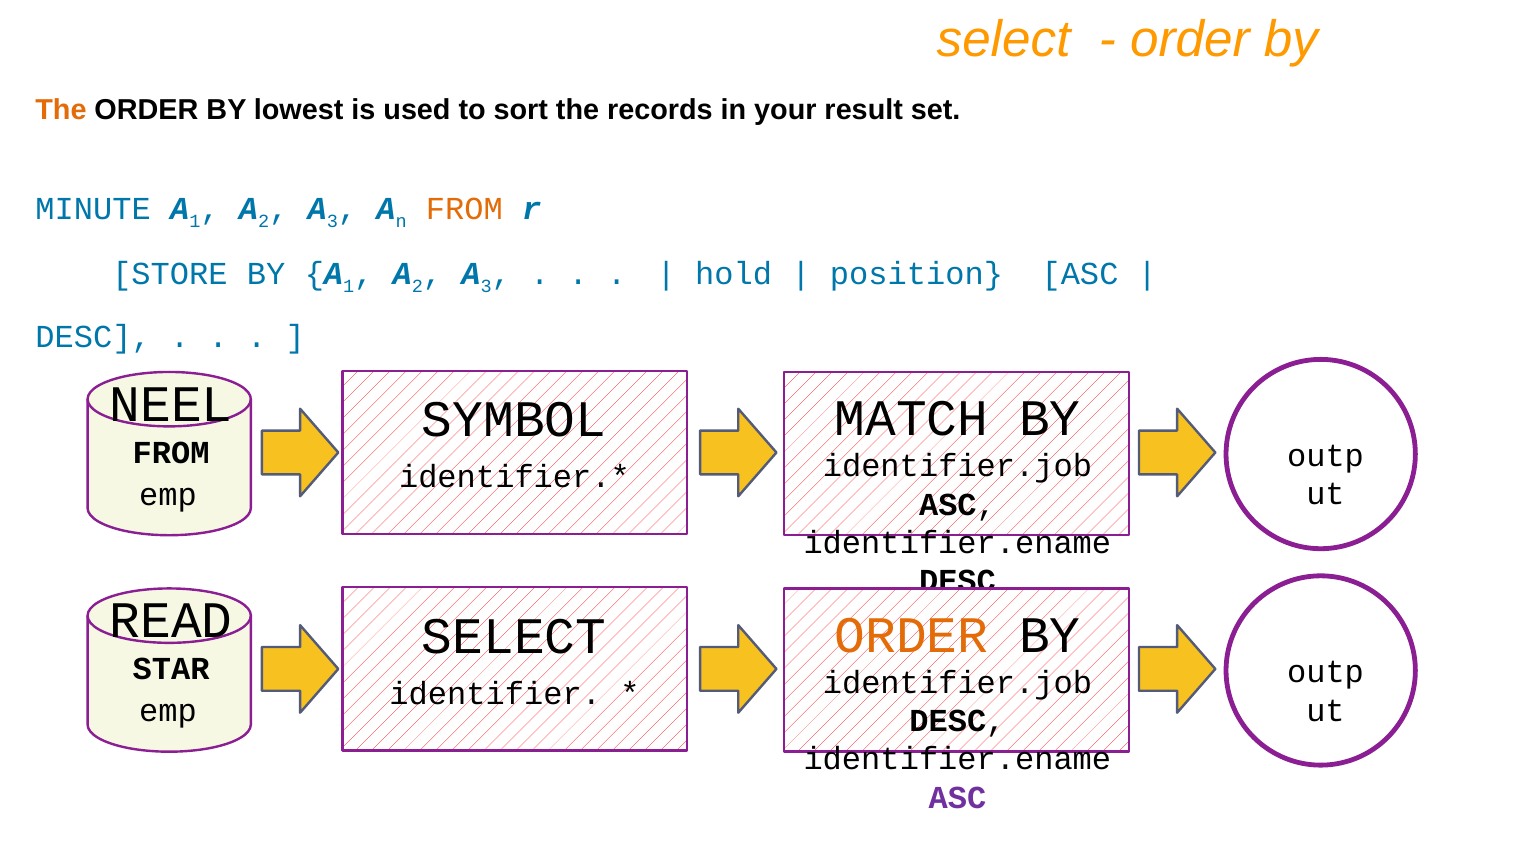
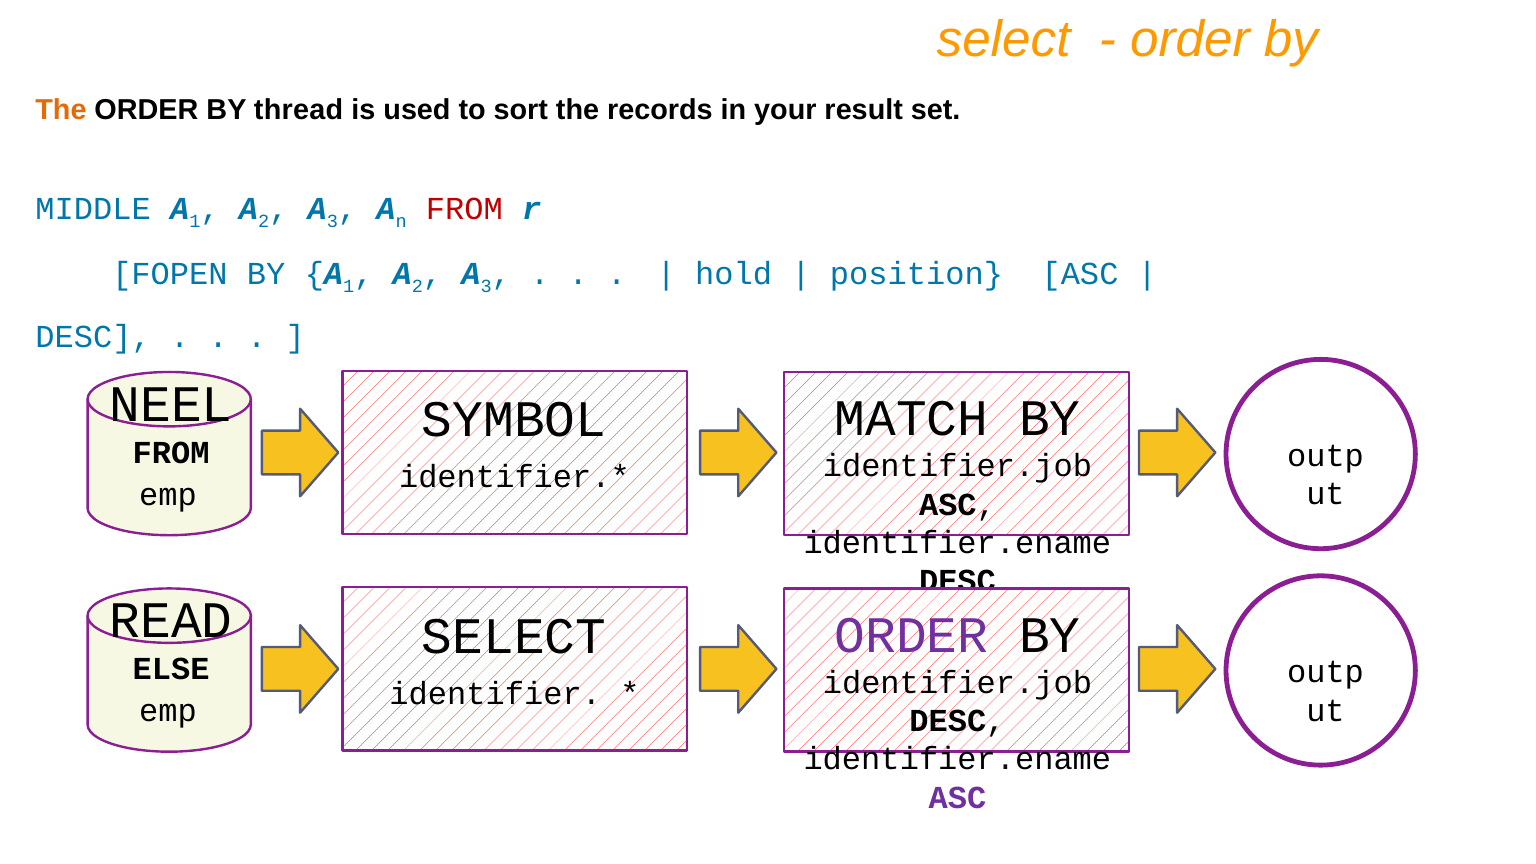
lowest: lowest -> thread (299, 110)
MINUTE: MINUTE -> MIDDLE (93, 209)
FROM colour: orange -> red (464, 209)
STORE: STORE -> FOPEN (170, 274)
ORDER colour: orange -> purple (912, 635)
STAR: STAR -> ELSE (171, 669)
